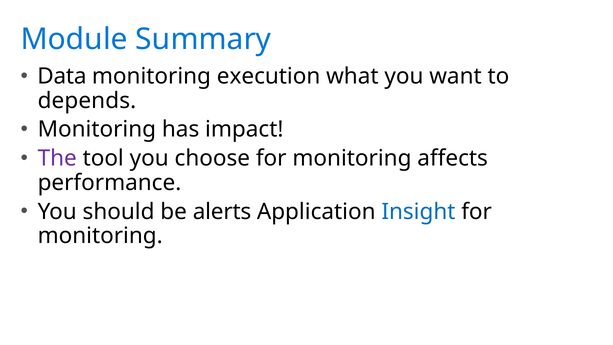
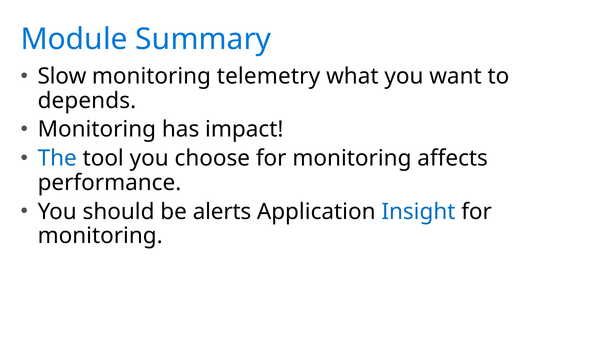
Data: Data -> Slow (62, 76)
execution: execution -> telemetry (268, 76)
The colour: purple -> blue (57, 158)
